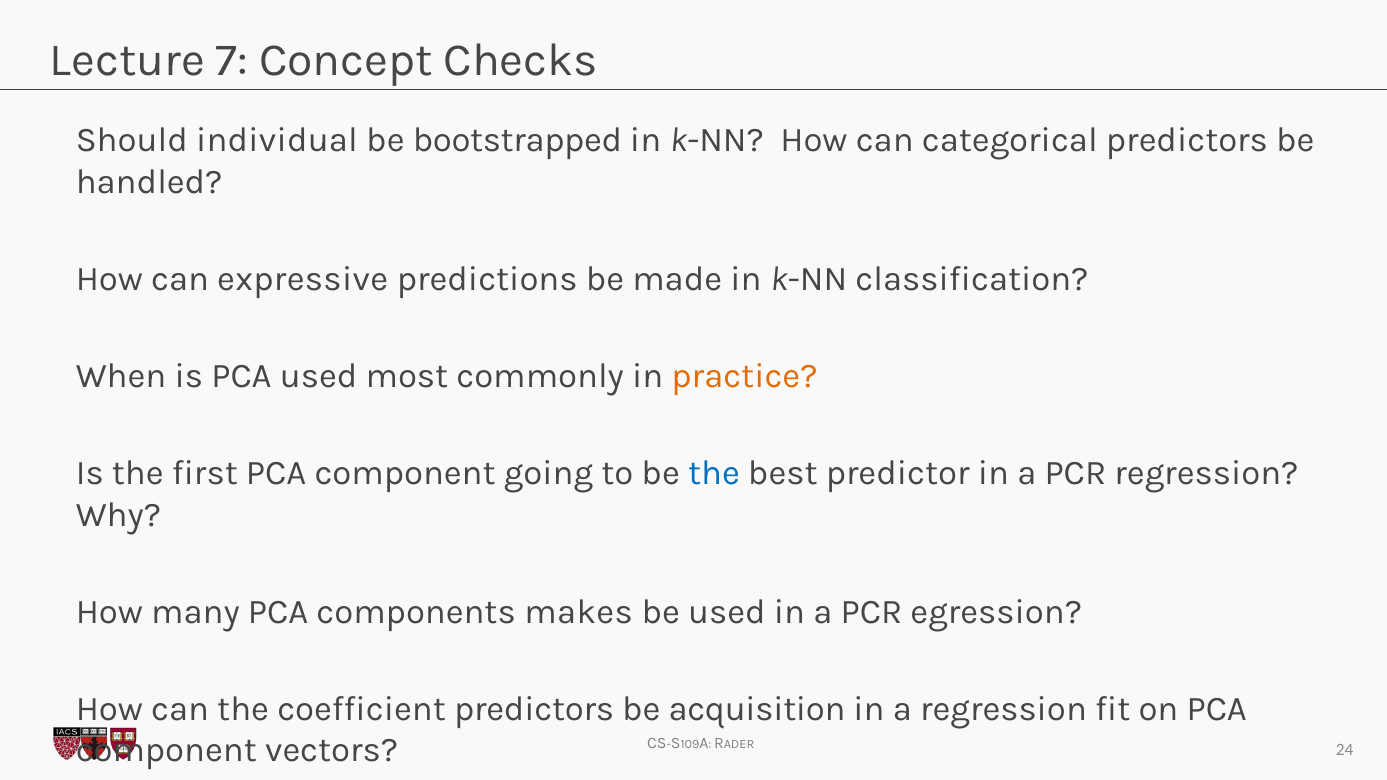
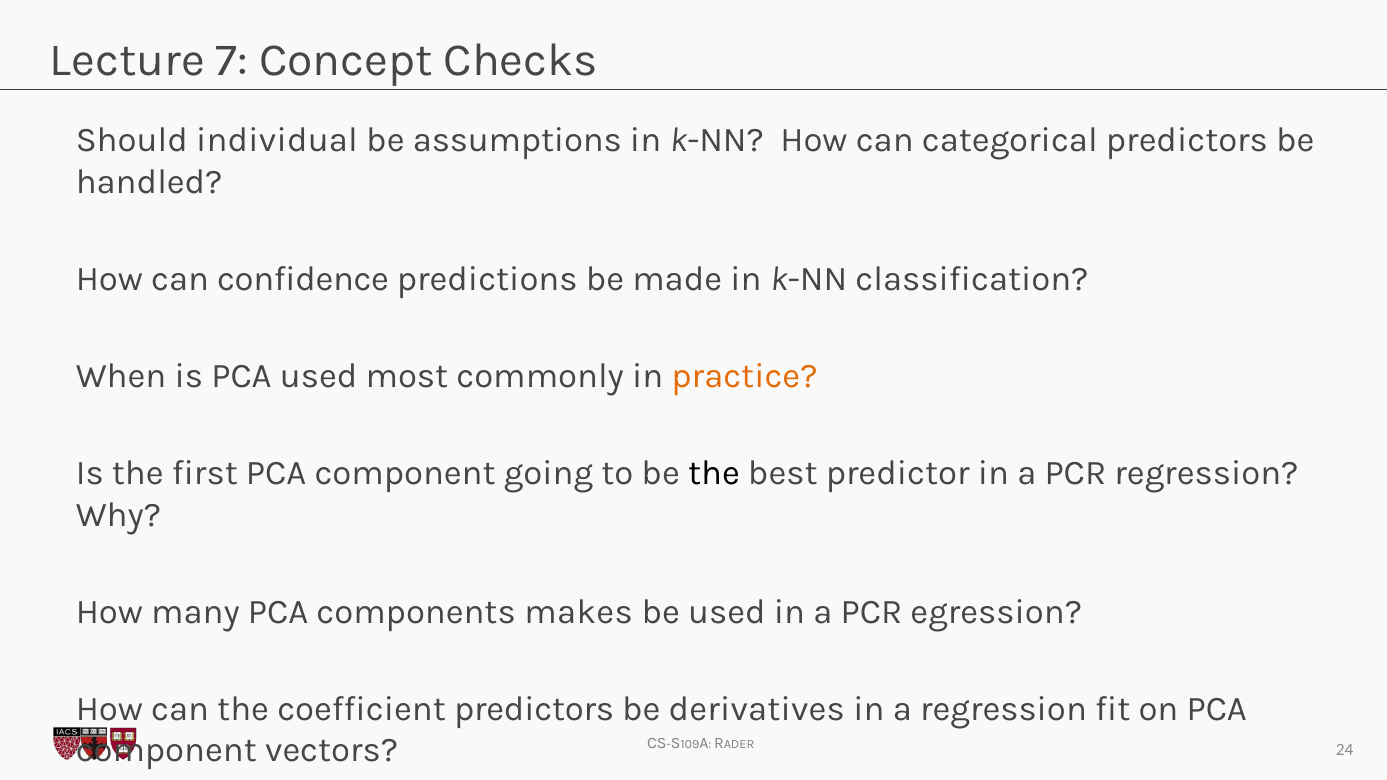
bootstrapped: bootstrapped -> assumptions (517, 140)
expressive: expressive -> confidence (303, 279)
the colour: blue -> black (714, 473)
acquisition: acquisition -> derivatives (757, 709)
